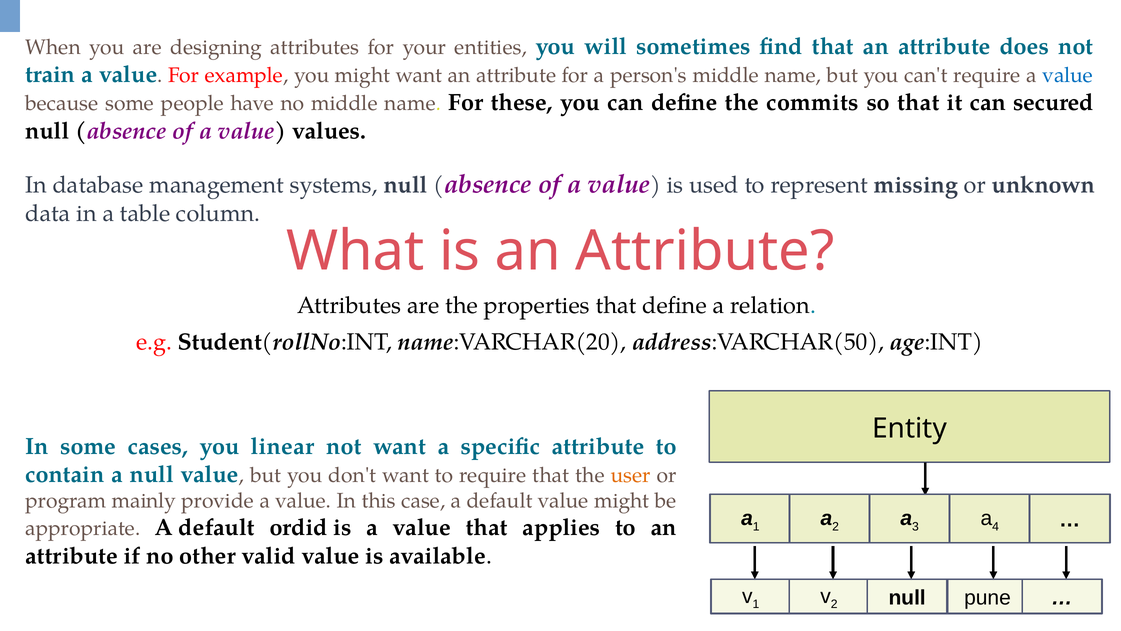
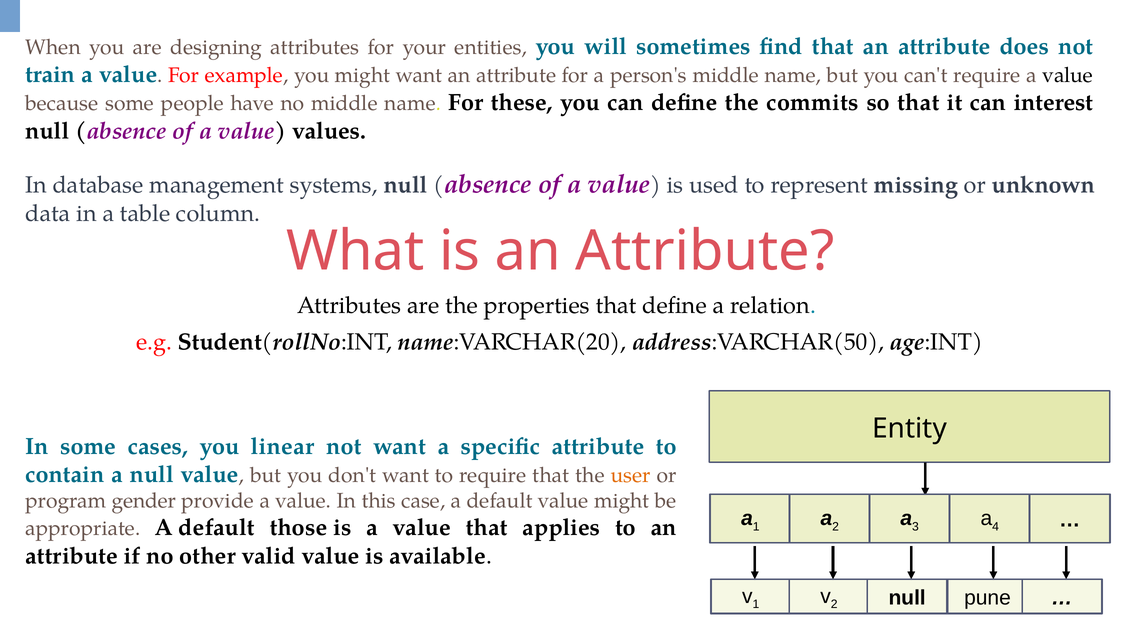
value colour: blue -> black (1068, 75)
secured: secured -> interest (1053, 103)
mainly: mainly -> gender (144, 501)
ordid: ordid -> those (298, 527)
